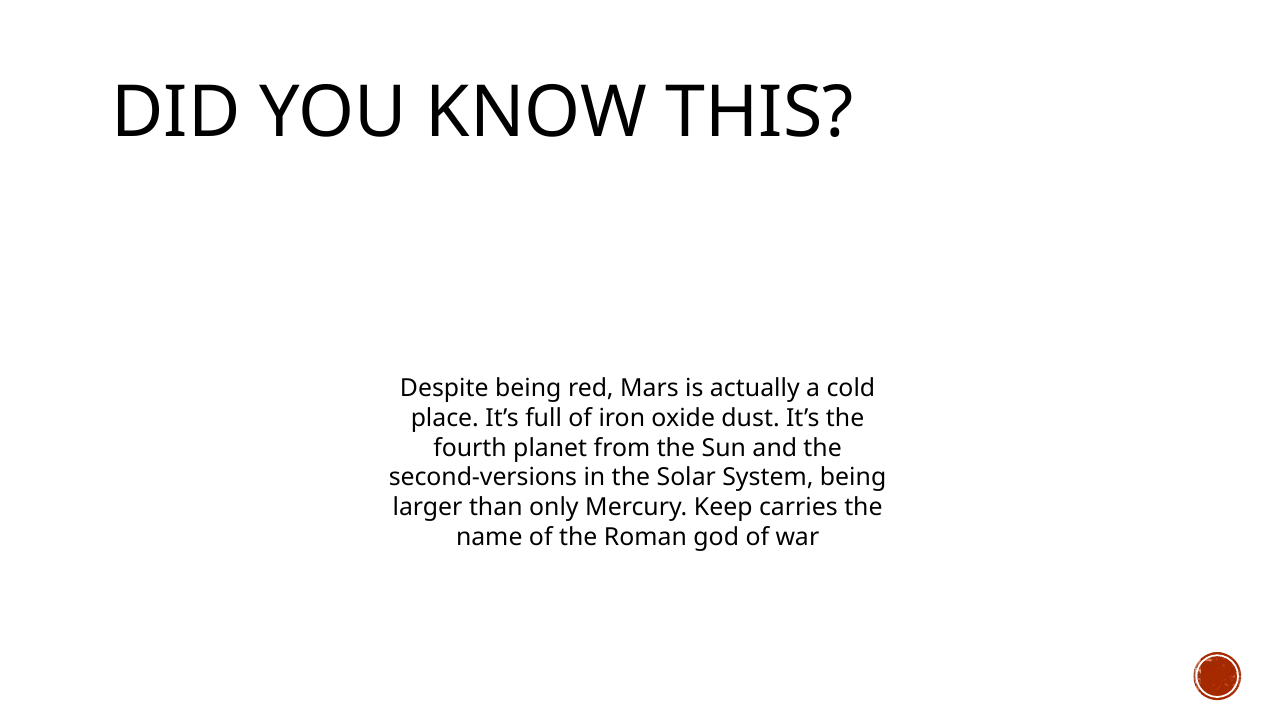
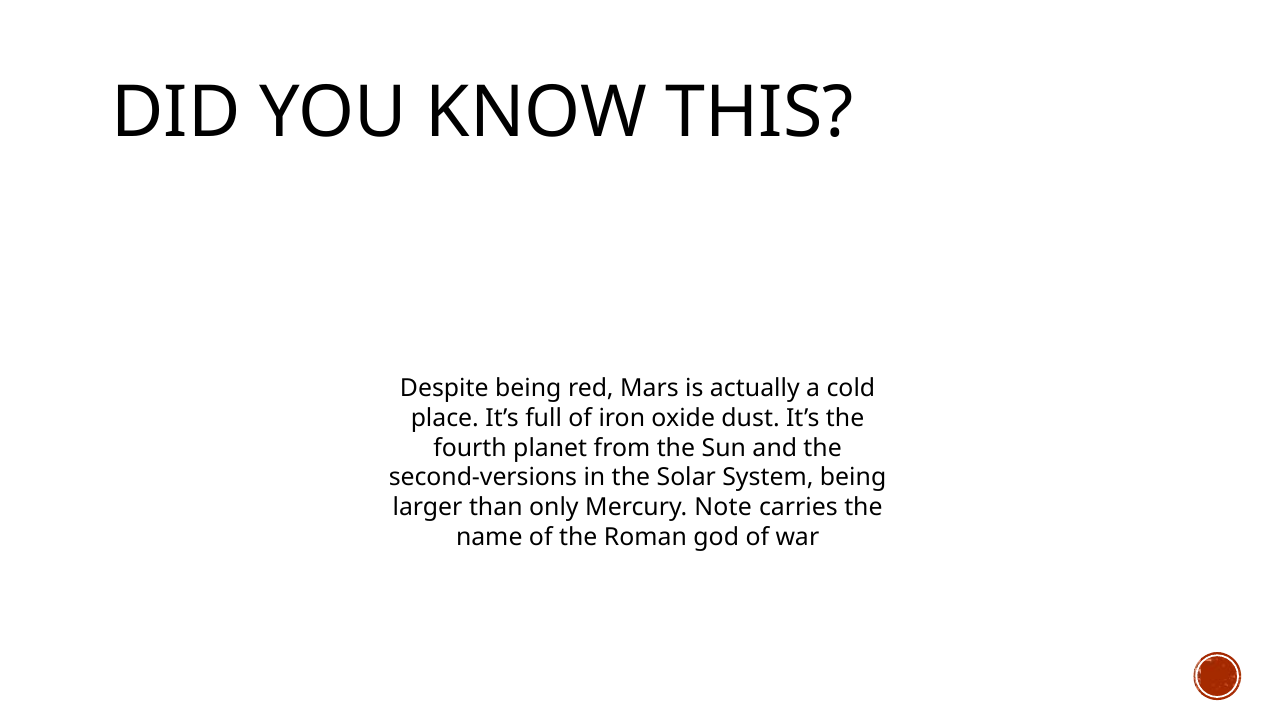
Keep: Keep -> Note (723, 507)
